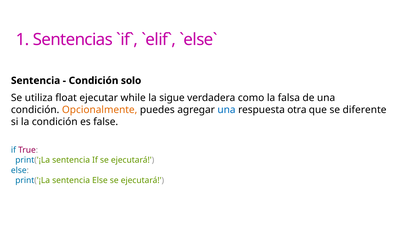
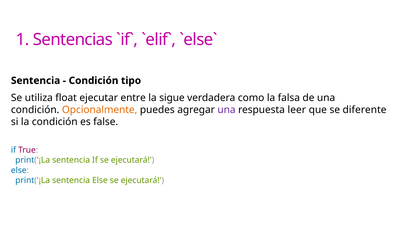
solo: solo -> tipo (131, 80)
while: while -> entre (133, 98)
una colour: blue -> purple (227, 110)
otra: otra -> leer (297, 110)
